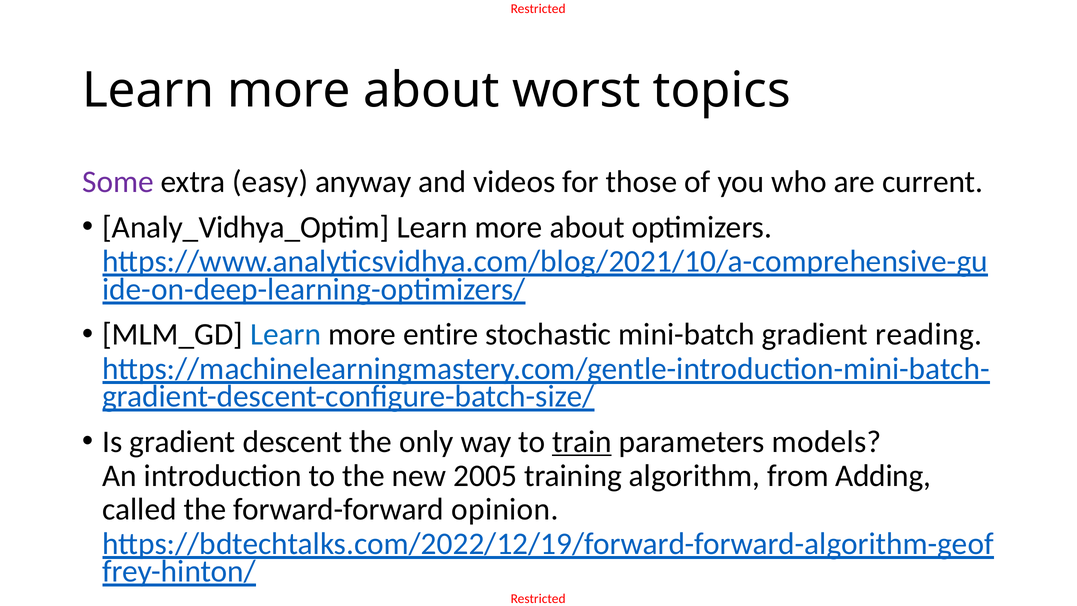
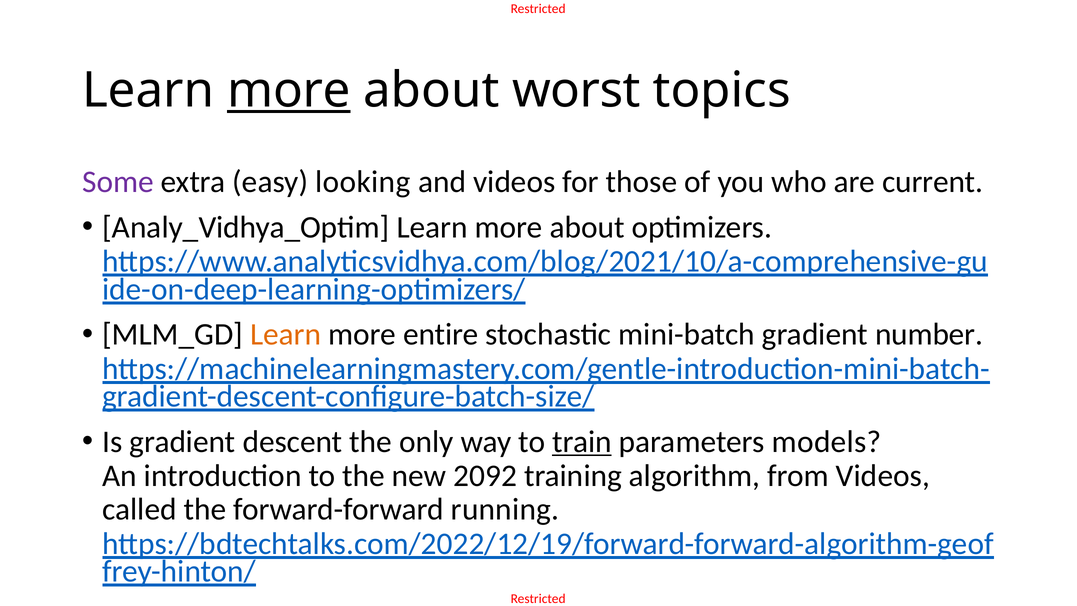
more underline: none -> present (289, 90)
anyway: anyway -> looking (363, 182)
Learn colour: blue -> orange (286, 334)
reading: reading -> number (929, 334)
2005: 2005 -> 2092 (485, 476)
from Adding: Adding -> Videos (883, 476)
opinion: opinion -> running (505, 509)
